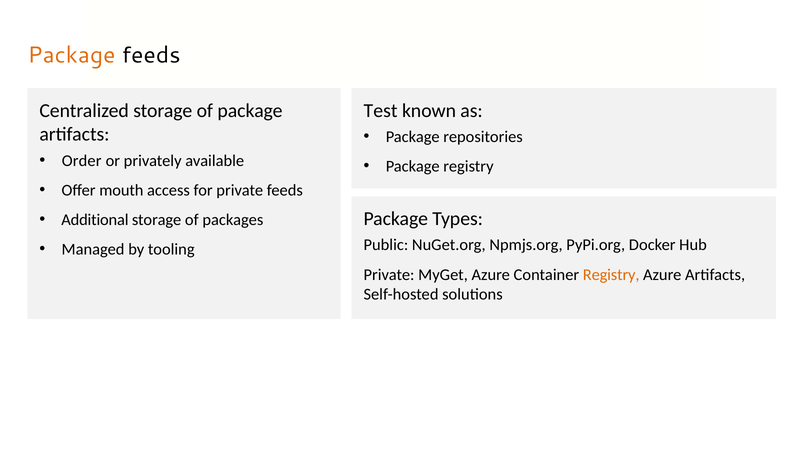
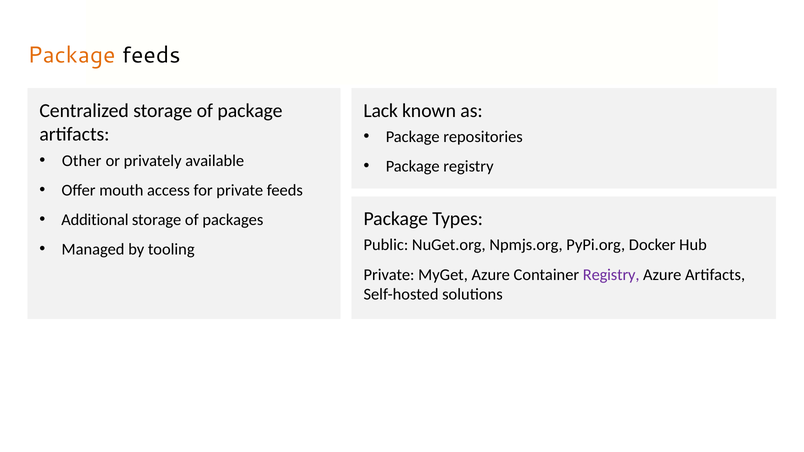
Test: Test -> Lack (381, 111)
Order: Order -> Other (82, 161)
Registry colour: orange -> purple (611, 275)
